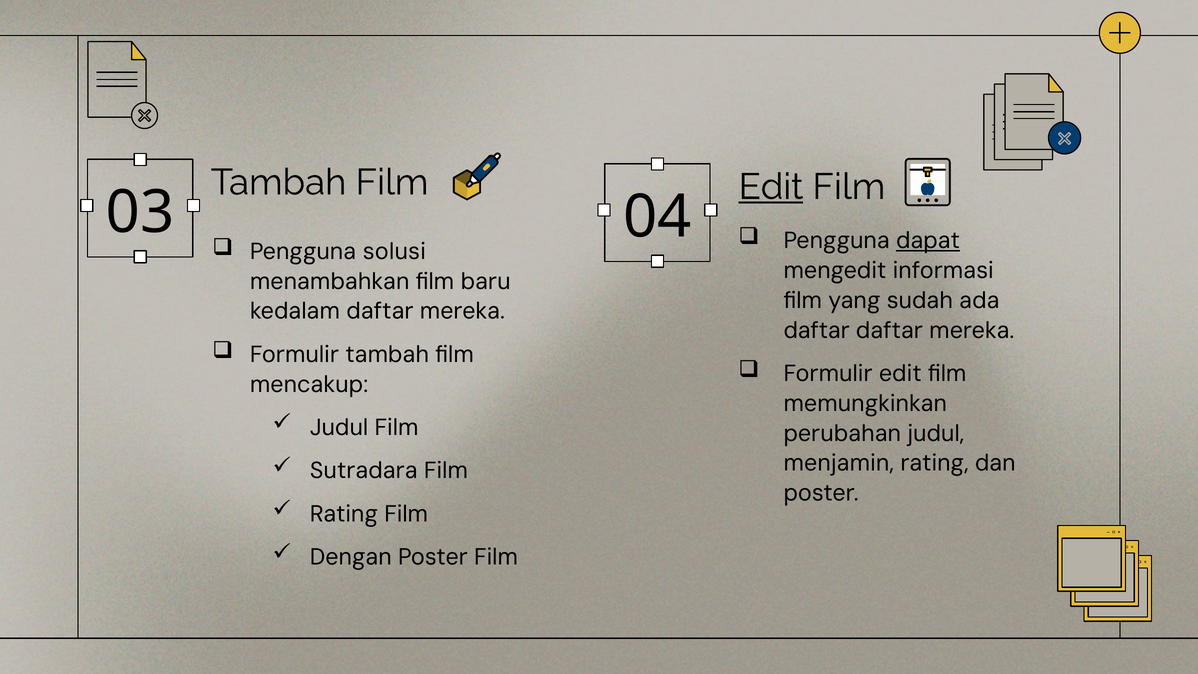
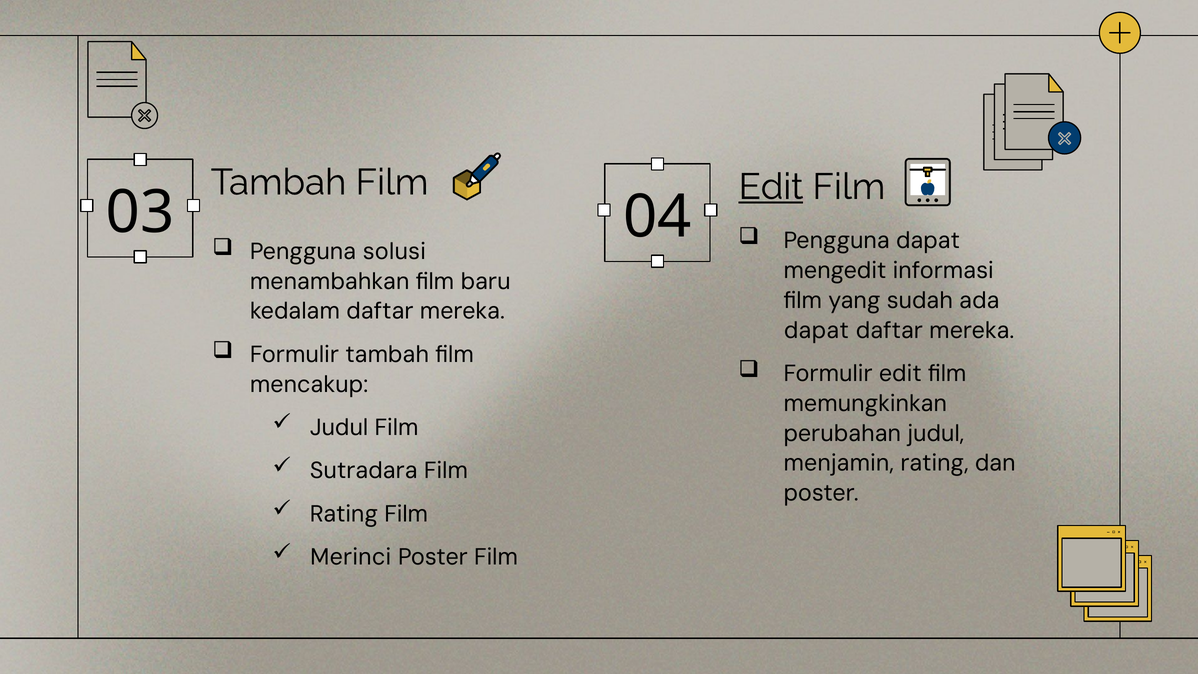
dapat underline: present -> none (928, 241)
daftar: daftar -> dapat (816, 330)
Dengan: Dengan -> Merinci (351, 557)
